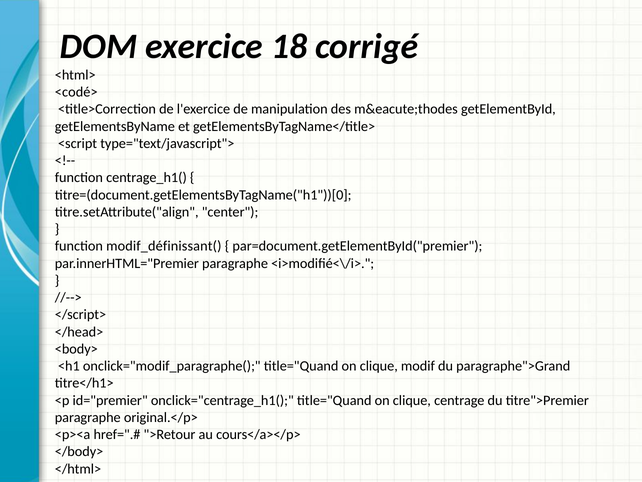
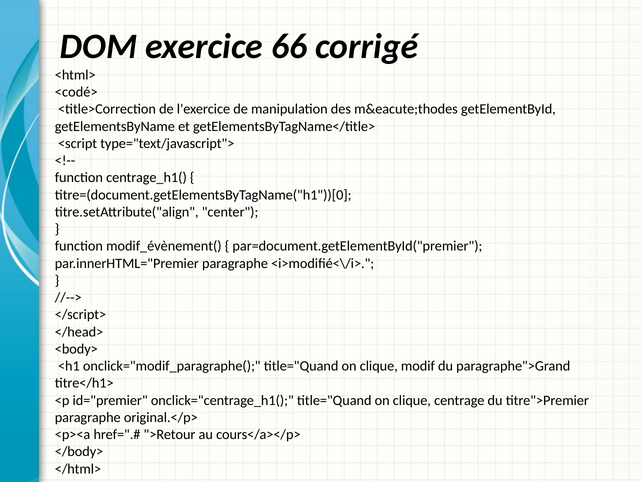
18: 18 -> 66 (289, 46)
modif_définissant(: modif_définissant( -> modif_évènement( (164, 246)
